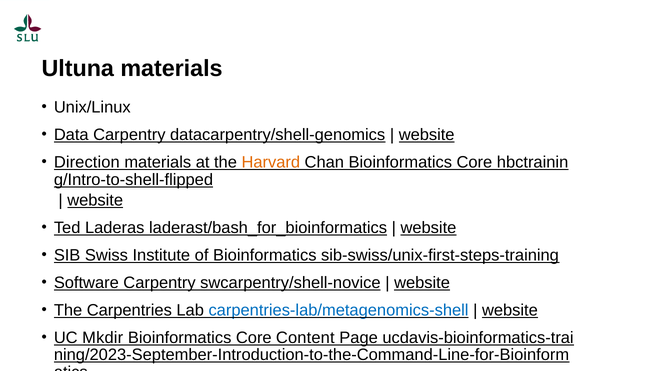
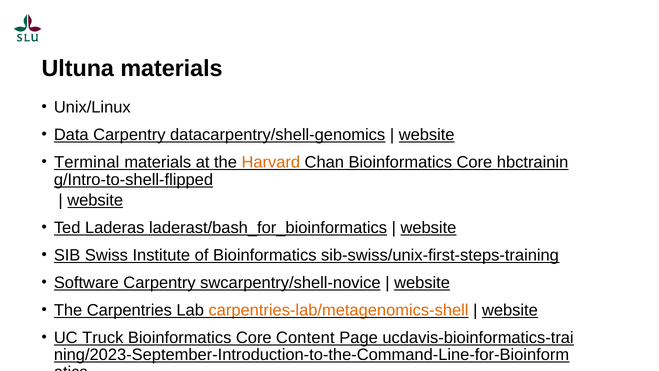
Direction: Direction -> Terminal (87, 162)
carpentries-lab/metagenomics-shell colour: blue -> orange (339, 310)
Mkdir: Mkdir -> Truck (103, 337)
